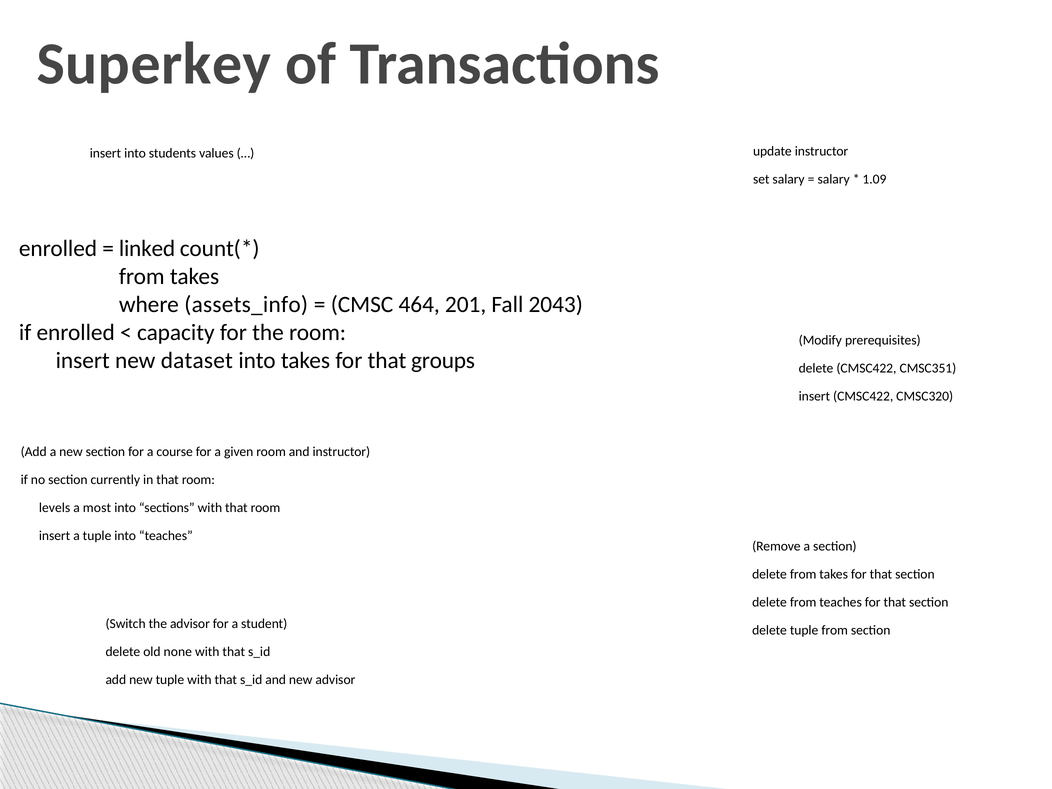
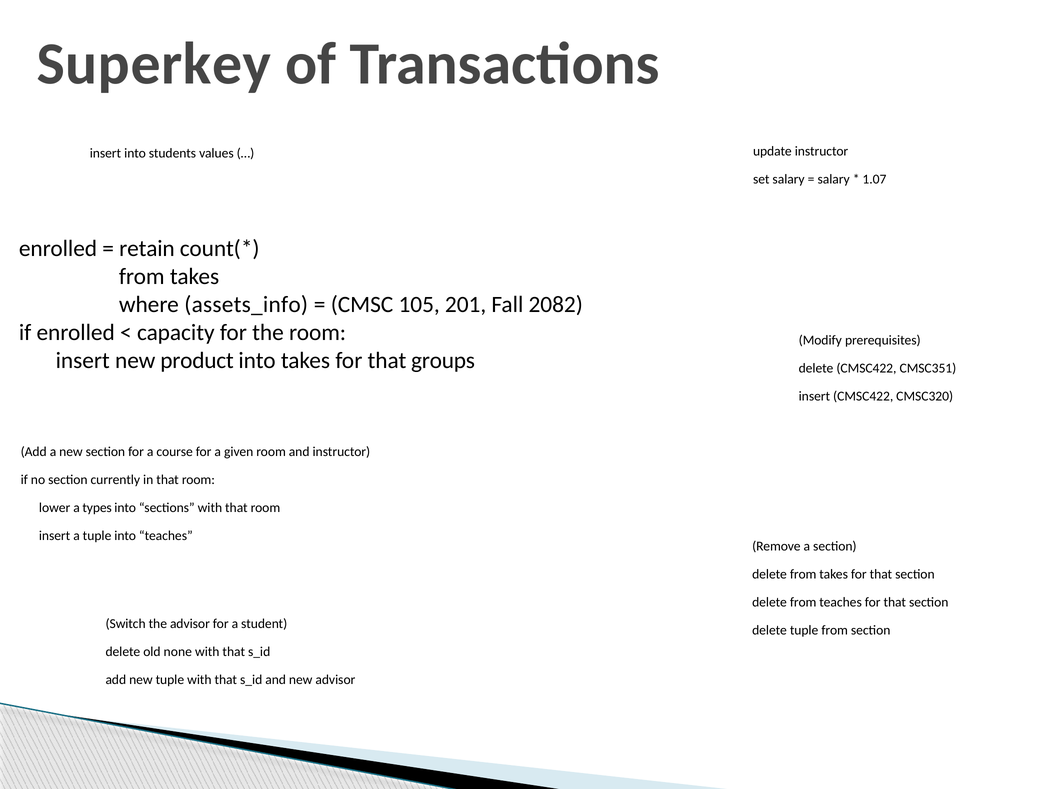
1.09: 1.09 -> 1.07 (874, 179)
linked: linked -> retain (147, 249)
464: 464 -> 105 (419, 305)
2043: 2043 -> 2082 (556, 305)
dataset: dataset -> product (197, 361)
levels: levels -> lower (55, 508)
most: most -> types (97, 508)
